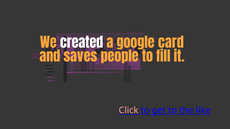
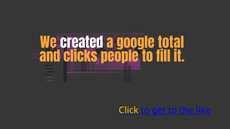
card: card -> total (171, 43)
saves: saves -> clicks (80, 57)
Click colour: pink -> yellow (129, 111)
